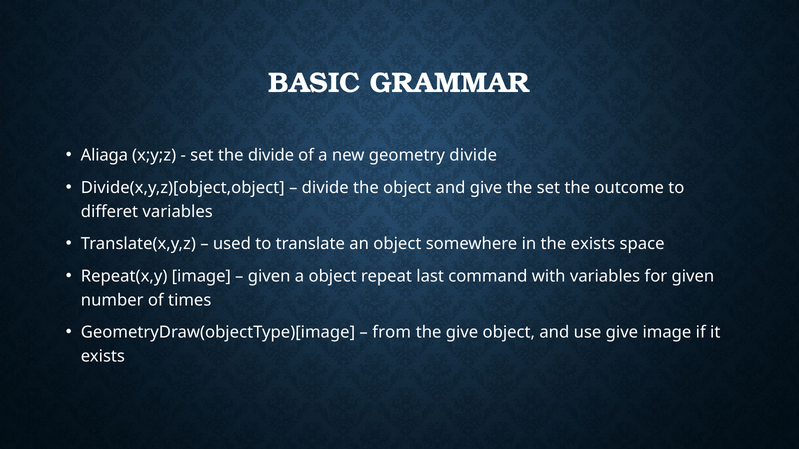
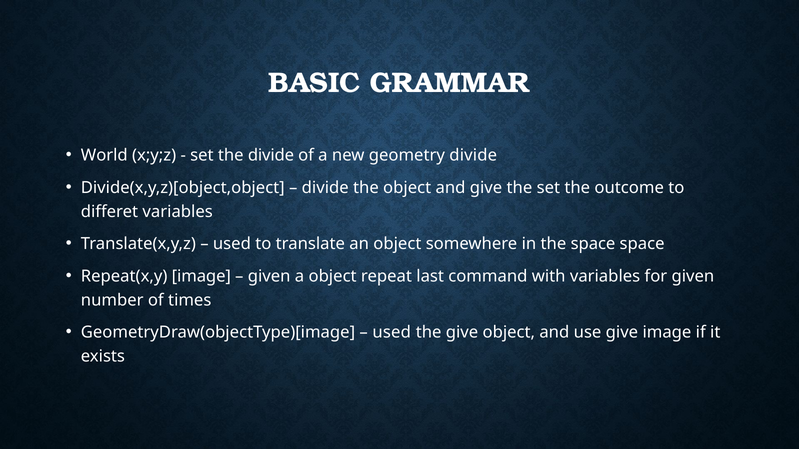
Aliaga: Aliaga -> World (104, 155)
the exists: exists -> space (593, 244)
from: from -> used (392, 333)
